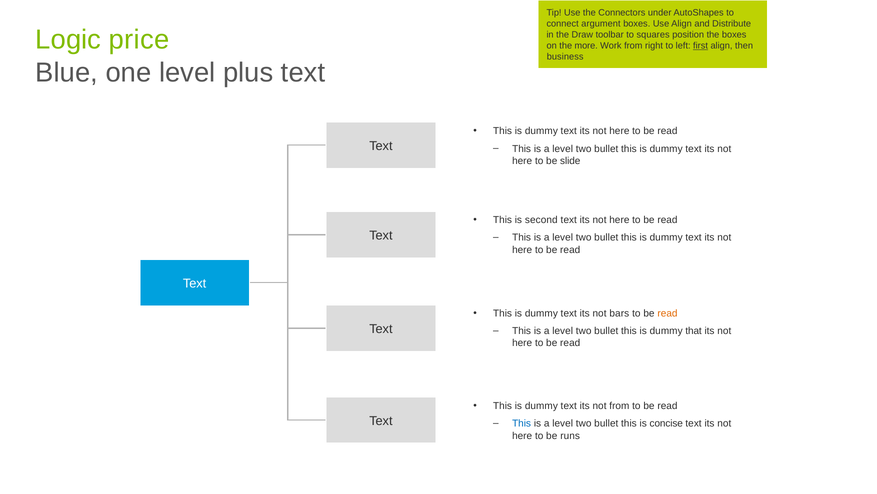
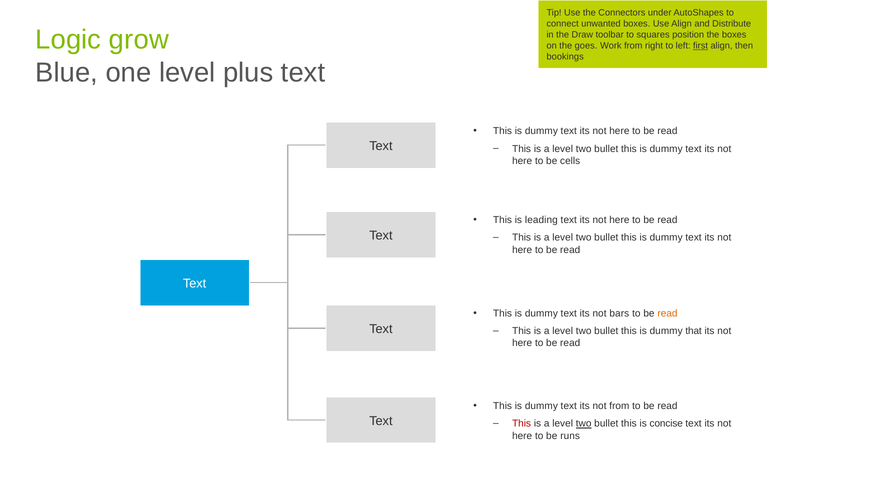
argument: argument -> unwanted (601, 24)
price: price -> grow (139, 40)
more: more -> goes (586, 46)
business: business -> bookings (565, 57)
slide: slide -> cells (570, 161)
second: second -> leading (541, 220)
This colour: blue -> red (522, 423)
two underline: none -> present (584, 423)
